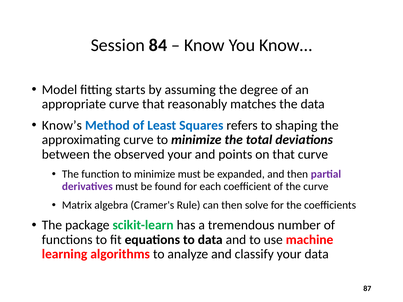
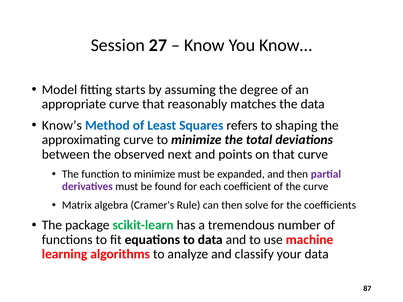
84: 84 -> 27 (158, 45)
observed your: your -> next (180, 154)
